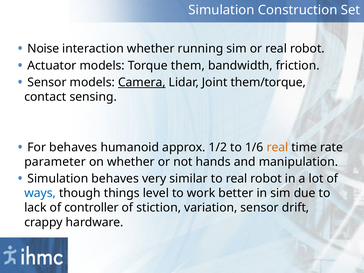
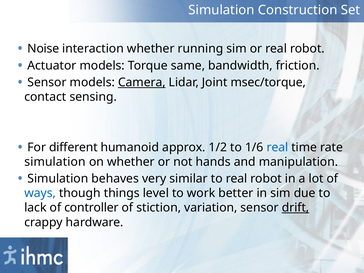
them: them -> same (188, 66)
them/torque: them/torque -> msec/torque (268, 82)
For behaves: behaves -> different (73, 147)
real colour: orange -> blue (277, 147)
parameter: parameter -> simulation (55, 162)
drift underline: none -> present (296, 208)
